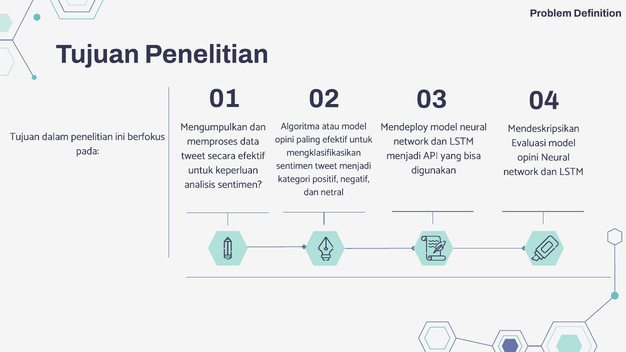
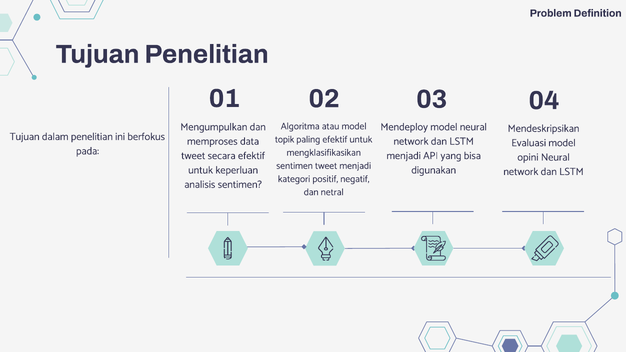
opini: opini -> topik (285, 139)
